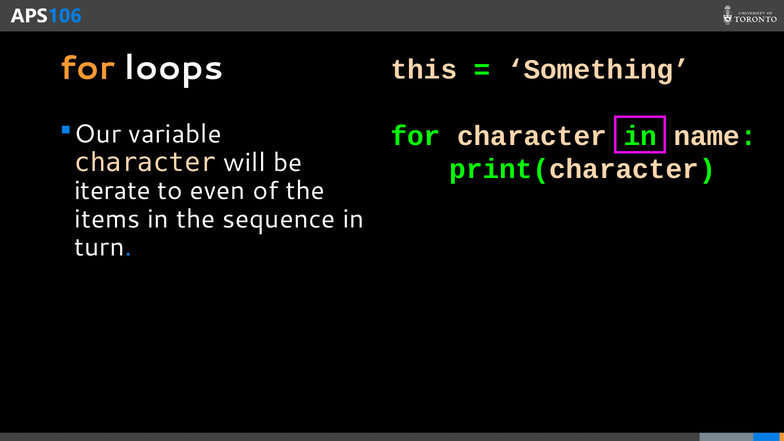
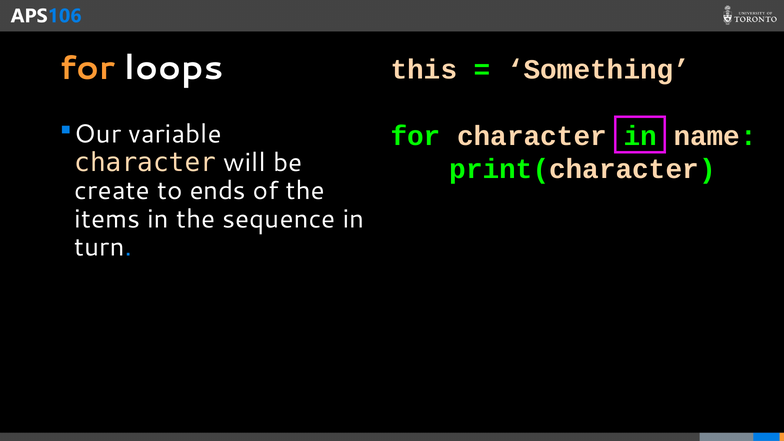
iterate: iterate -> create (112, 191)
even: even -> ends (218, 191)
